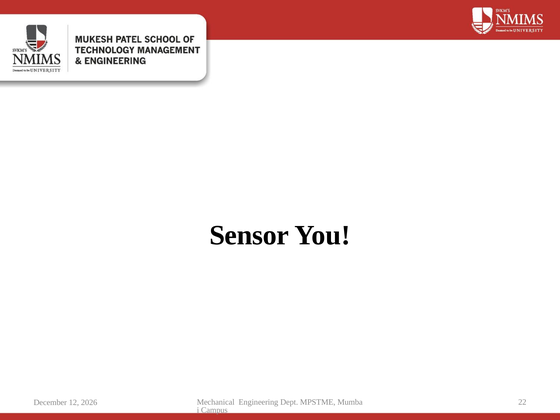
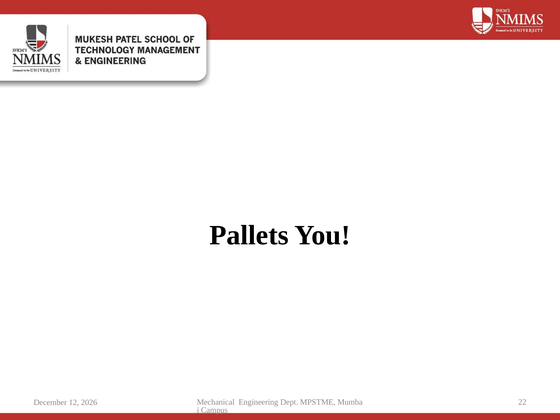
Sensor: Sensor -> Pallets (249, 235)
